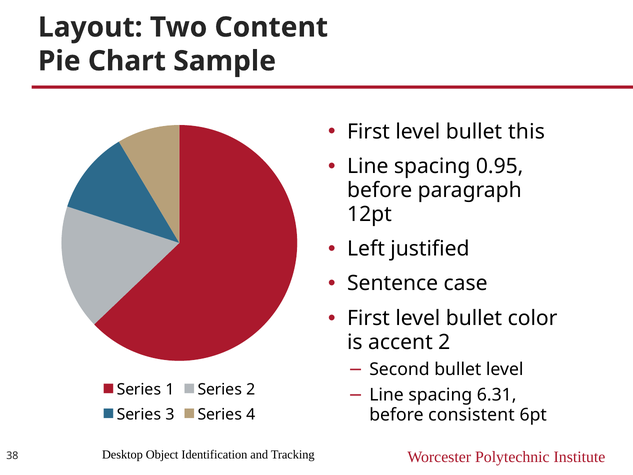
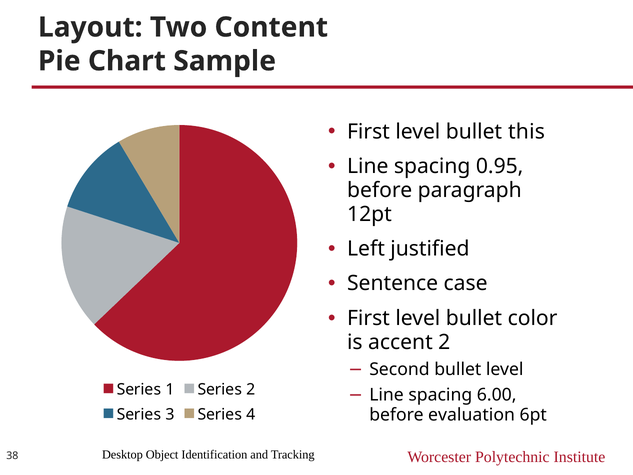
6.31: 6.31 -> 6.00 (497, 395)
consistent: consistent -> evaluation (472, 415)
